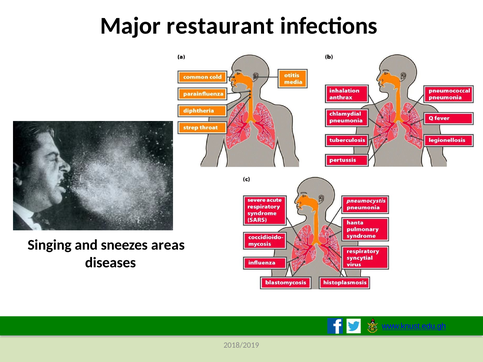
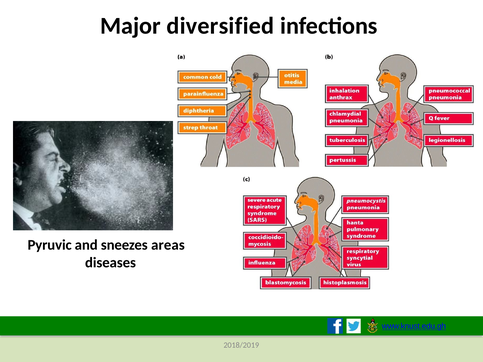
restaurant: restaurant -> diversified (220, 26)
Singing: Singing -> Pyruvic (50, 245)
